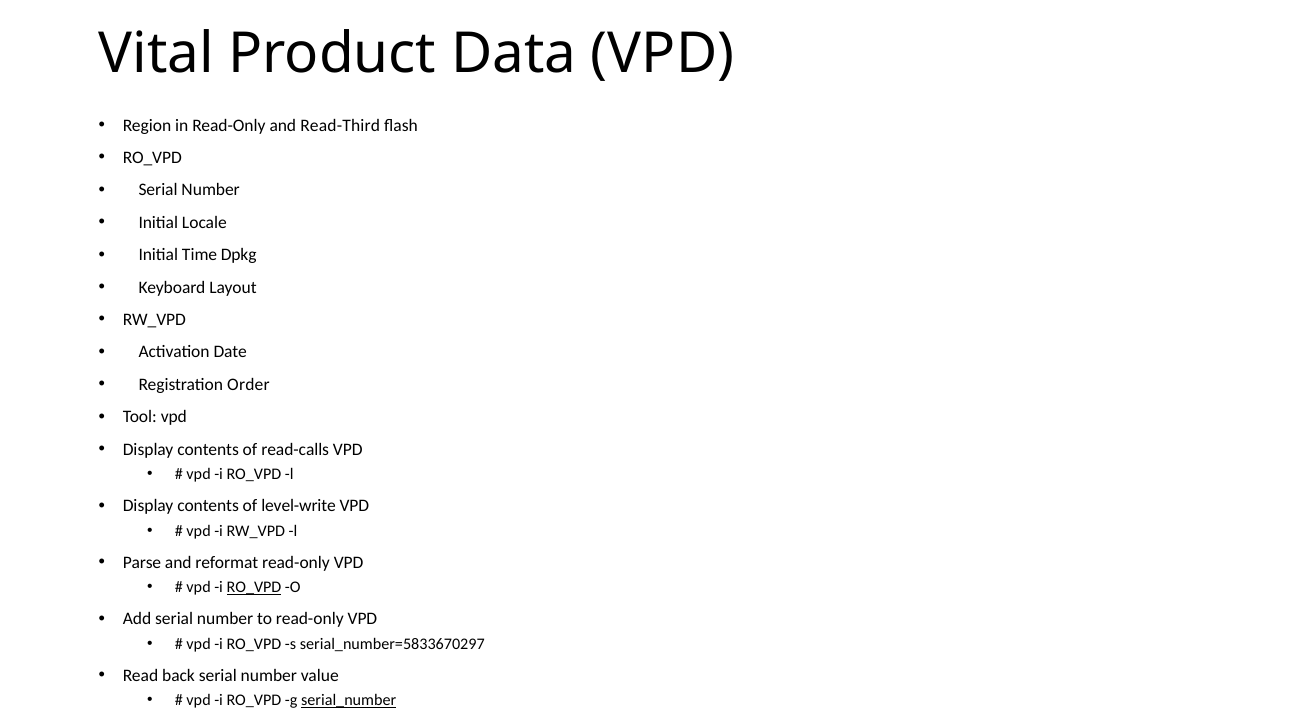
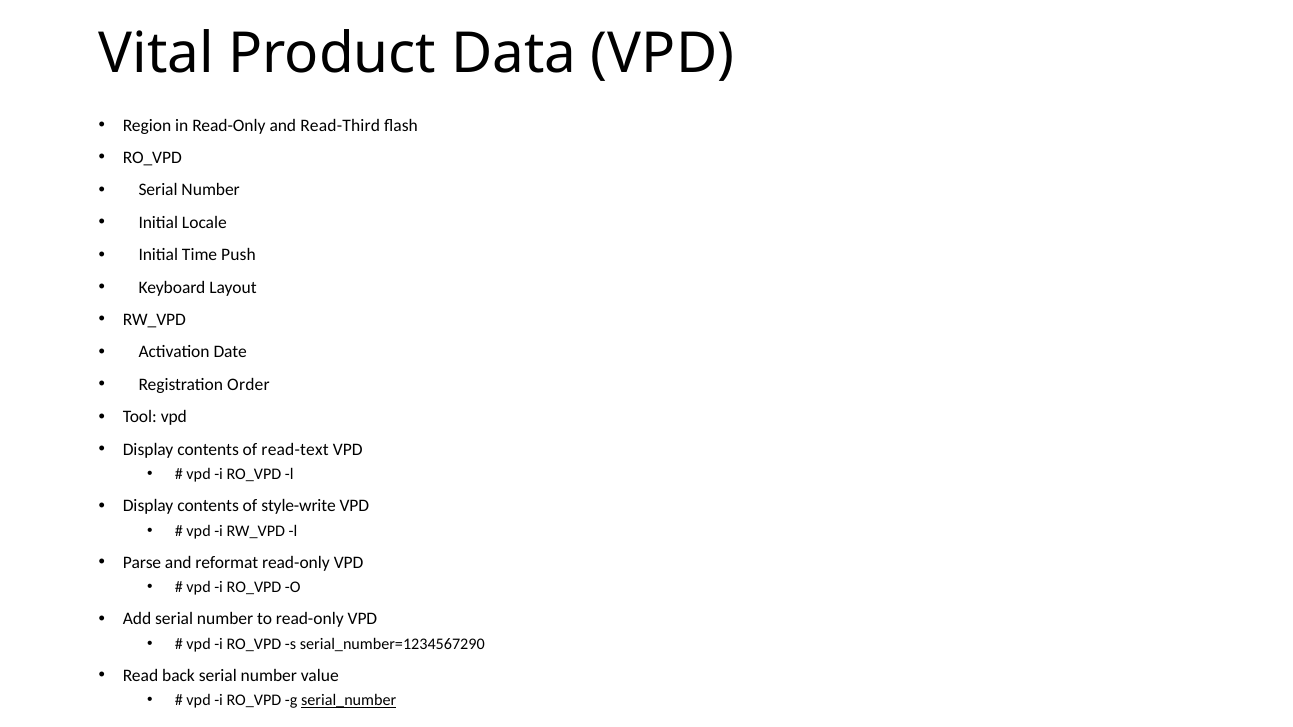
Dpkg: Dpkg -> Push (238, 255)
read-calls: read-calls -> read-text (295, 449)
level-write: level-write -> style-write (299, 506)
RO_VPD underline: present -> none (254, 588)
serial_number=5833670297: serial_number=5833670297 -> serial_number=1234567290 (392, 644)
